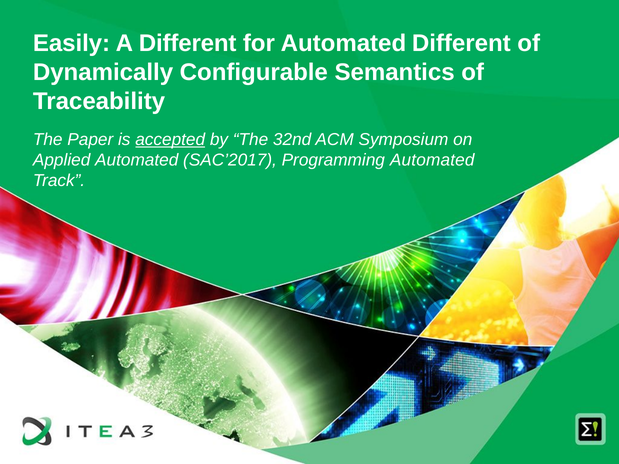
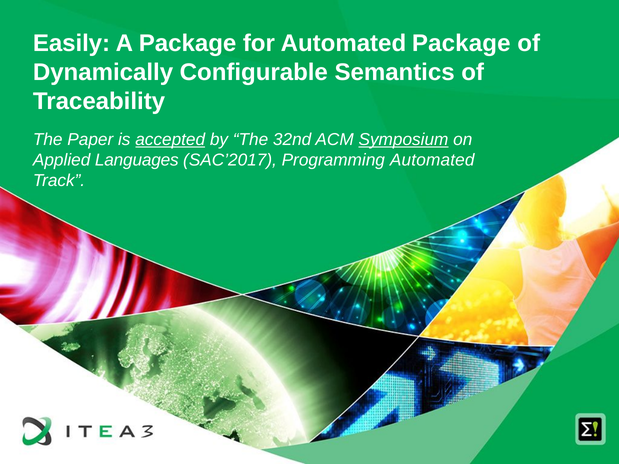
A Different: Different -> Package (188, 43)
Automated Different: Different -> Package (461, 43)
Symposium underline: none -> present (404, 139)
Applied Automated: Automated -> Languages (137, 160)
